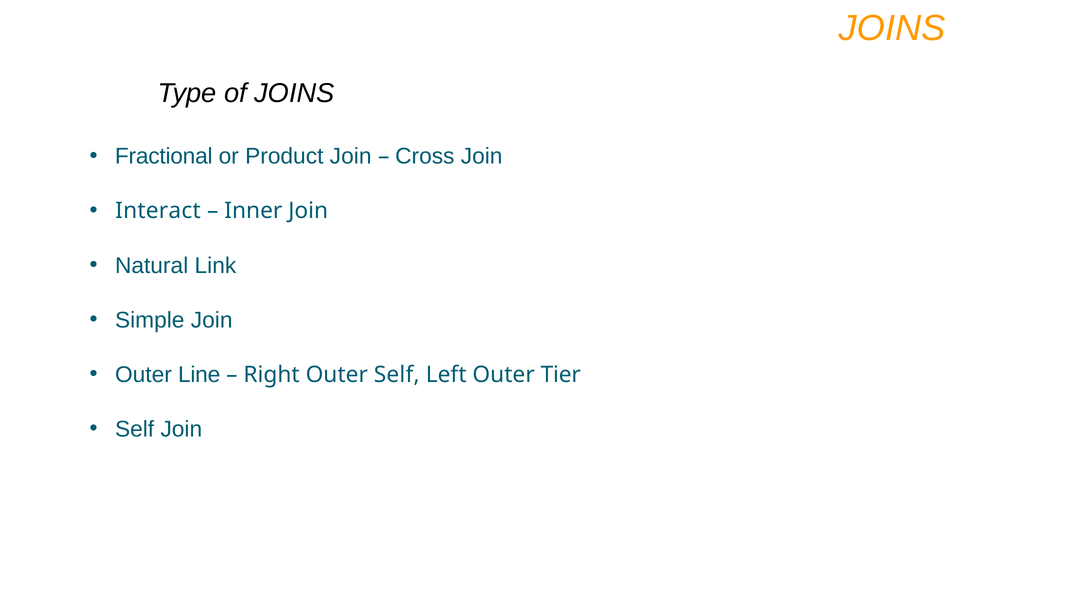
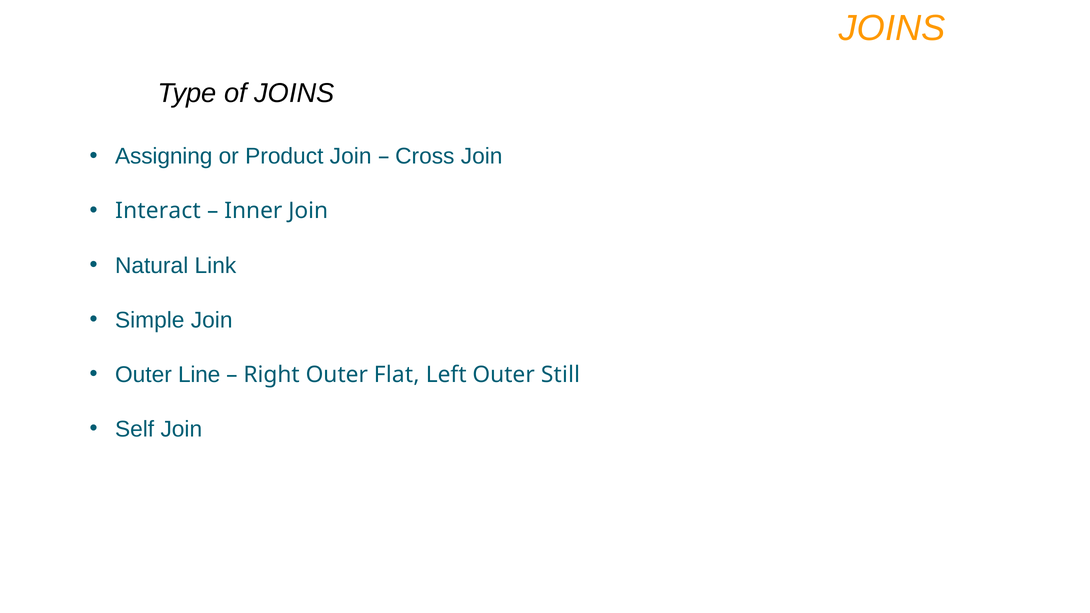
Fractional: Fractional -> Assigning (164, 157)
Outer Self: Self -> Flat (397, 375)
Tier: Tier -> Still (561, 375)
